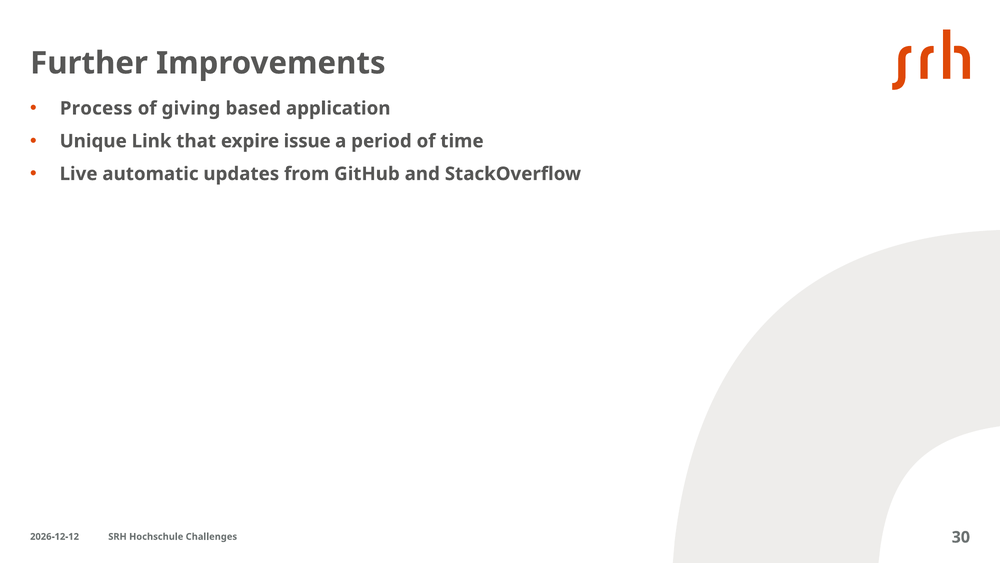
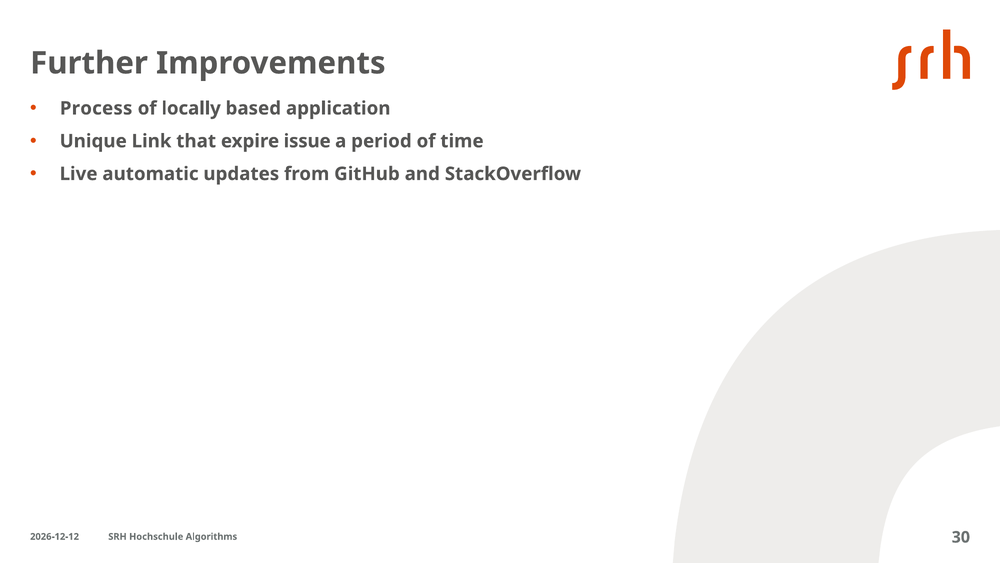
giving: giving -> locally (191, 108)
Challenges: Challenges -> Algorithms (211, 536)
